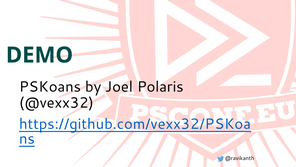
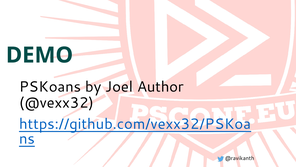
Polaris: Polaris -> Author (160, 87)
